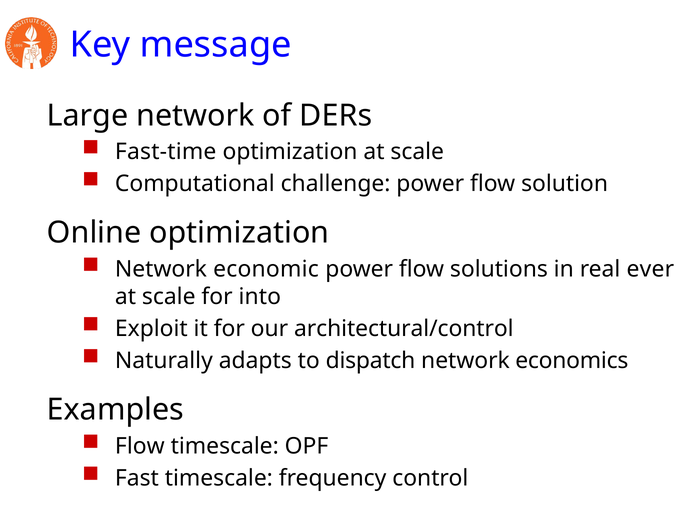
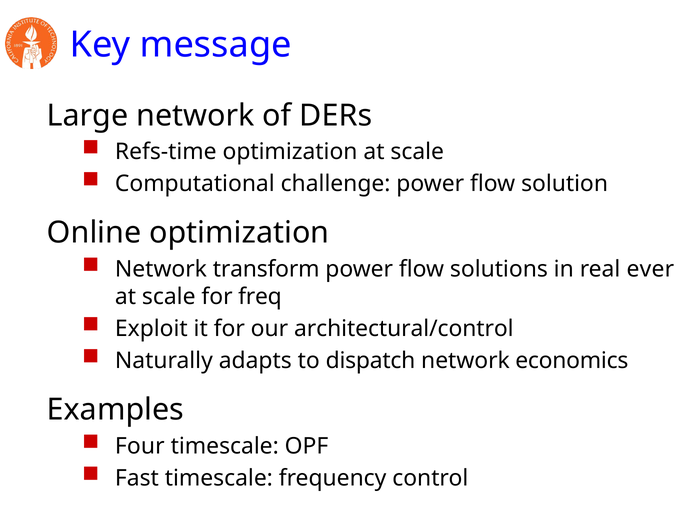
Fast-time: Fast-time -> Refs-time (166, 151)
economic: economic -> transform (266, 269)
into: into -> freq (260, 296)
Flow: Flow -> Four (140, 446)
